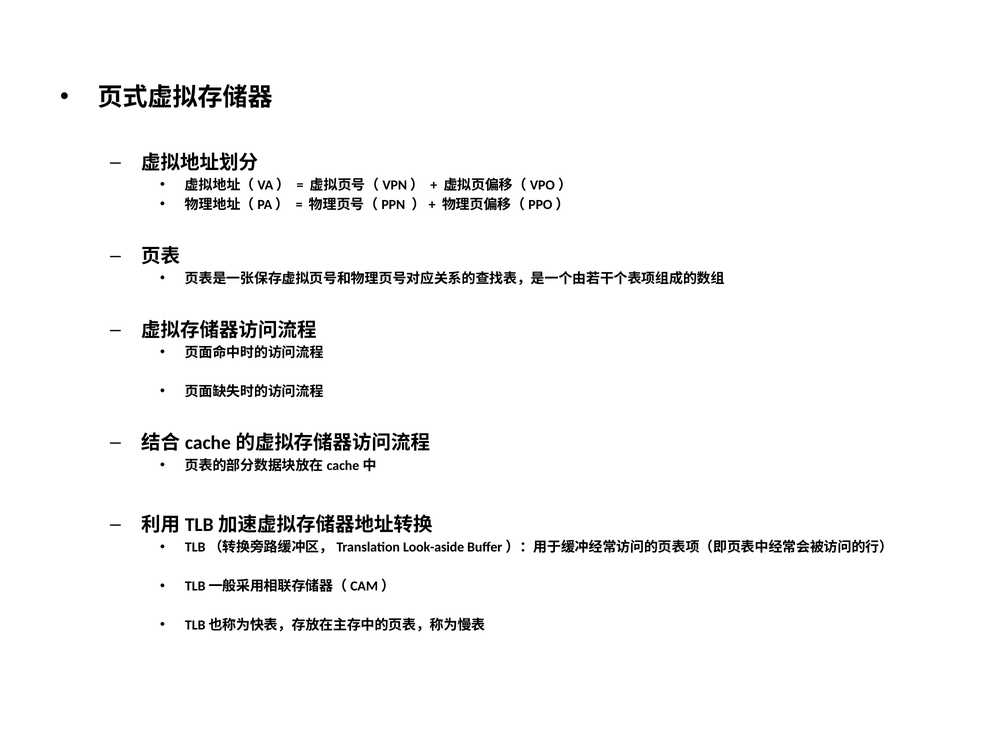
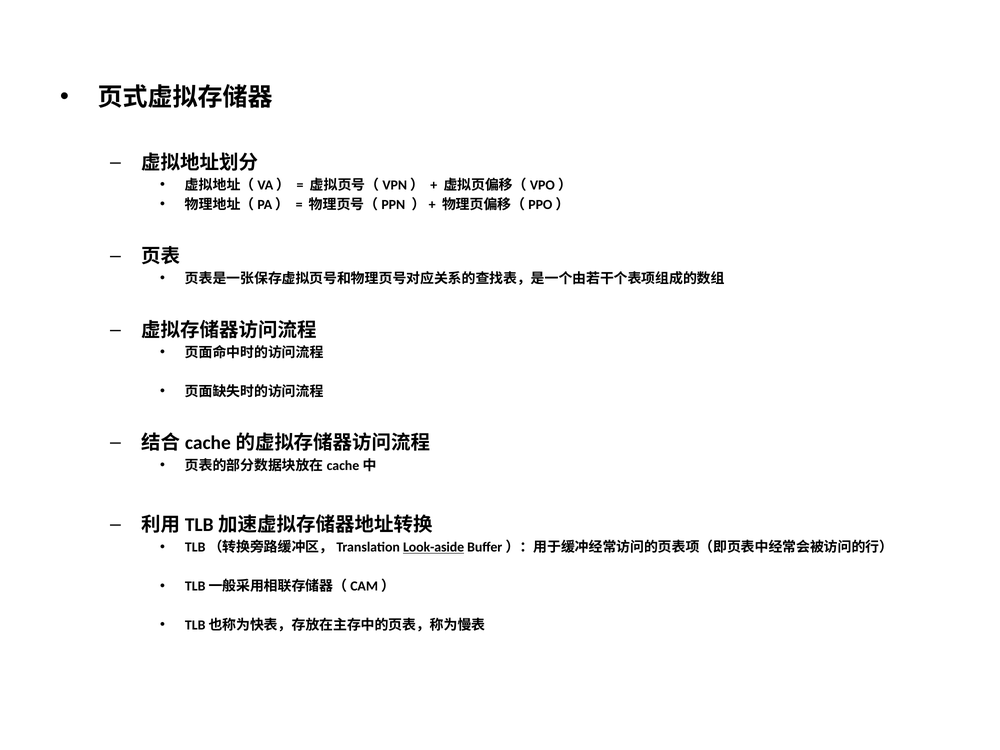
Look-aside underline: none -> present (434, 547)
